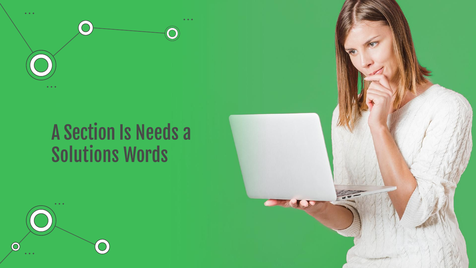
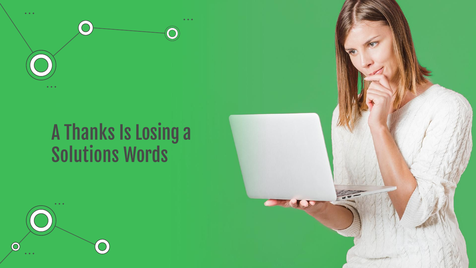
Section: Section -> Thanks (90, 134)
Needs: Needs -> Losing (157, 134)
